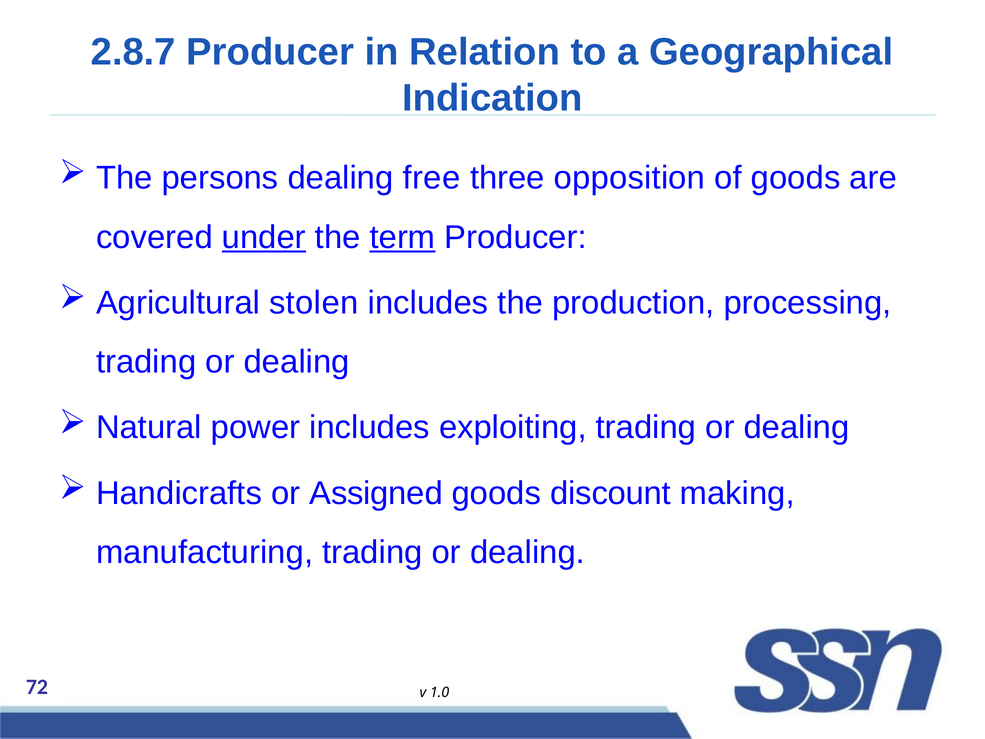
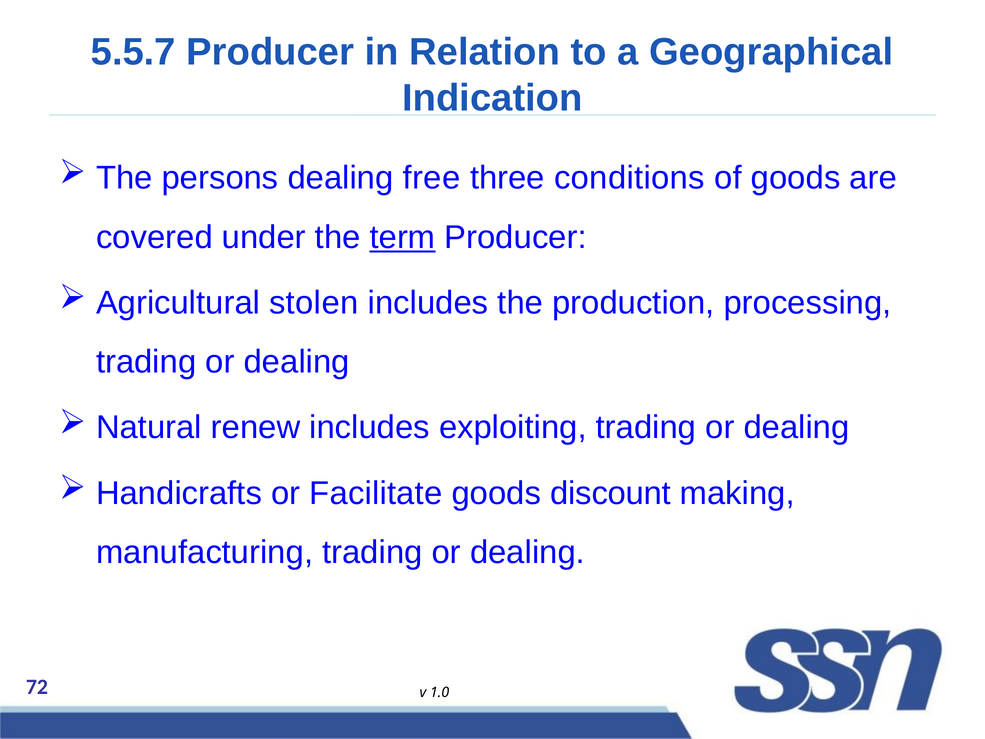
2.8.7: 2.8.7 -> 5.5.7 (133, 52)
opposition: opposition -> conditions (629, 178)
under underline: present -> none (264, 237)
power: power -> renew (256, 427)
Assigned: Assigned -> Facilitate (376, 493)
